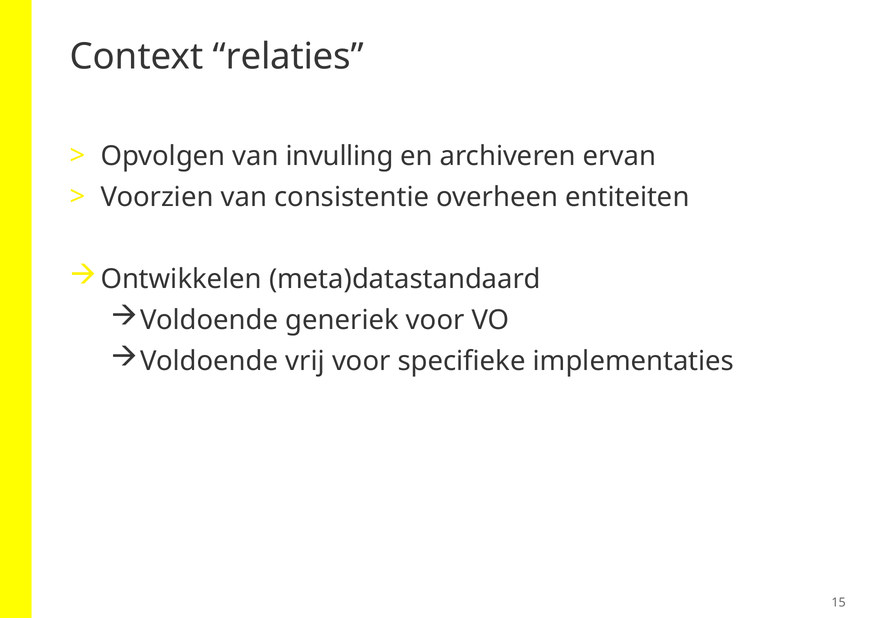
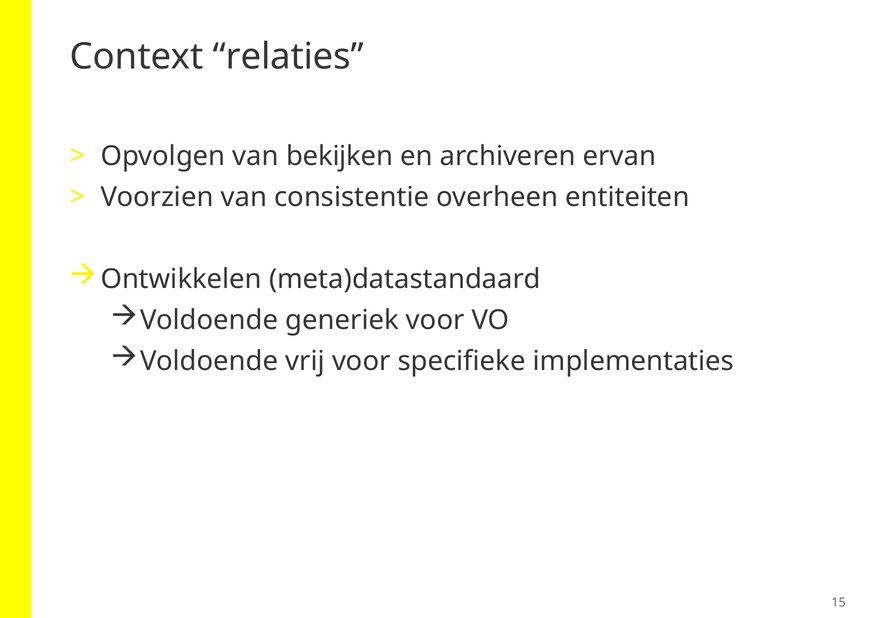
invulling: invulling -> bekijken (340, 156)
